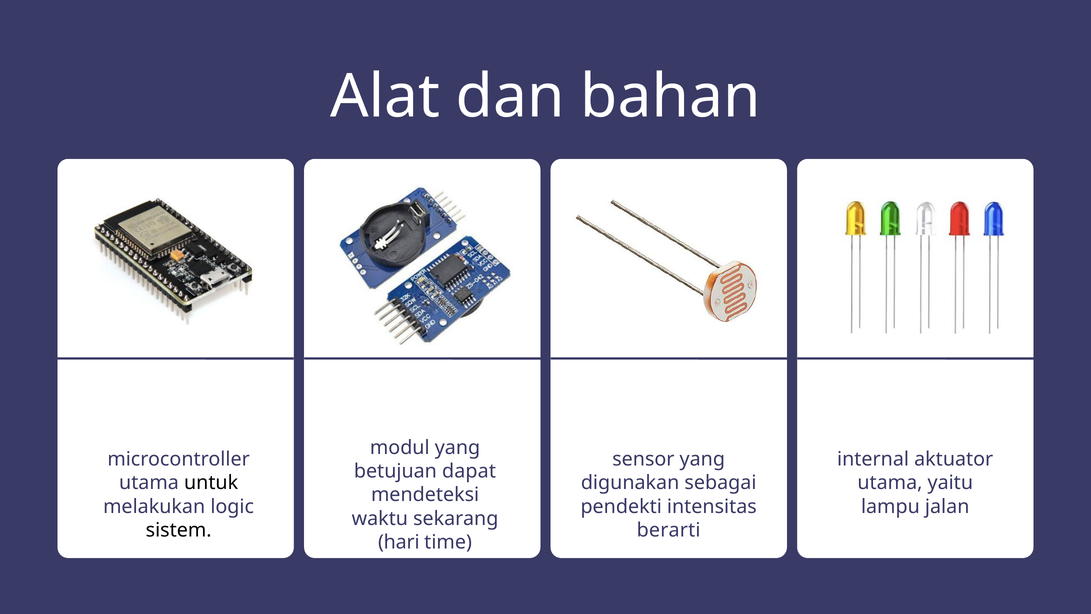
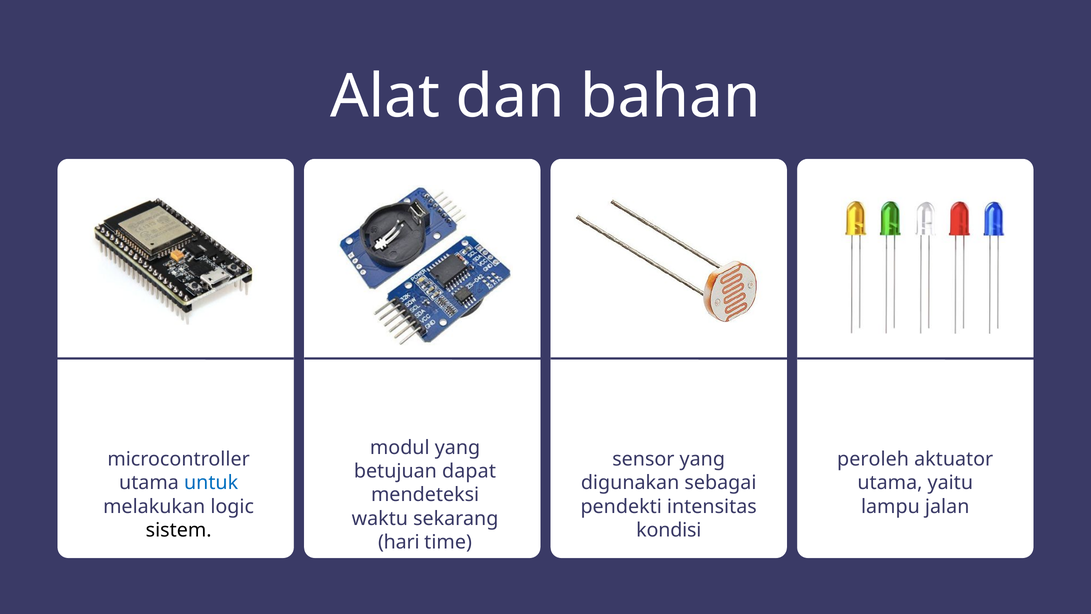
internal: internal -> peroleh (873, 459)
untuk colour: black -> blue (211, 483)
berarti: berarti -> kondisi (669, 530)
